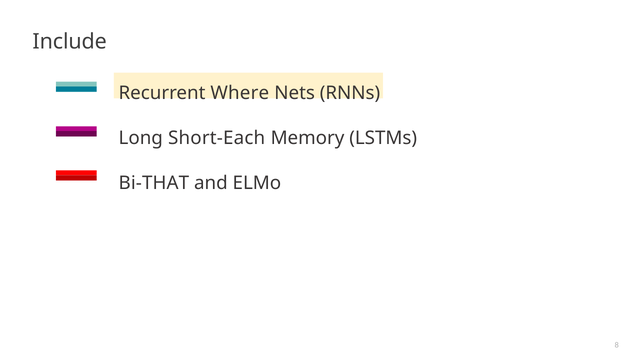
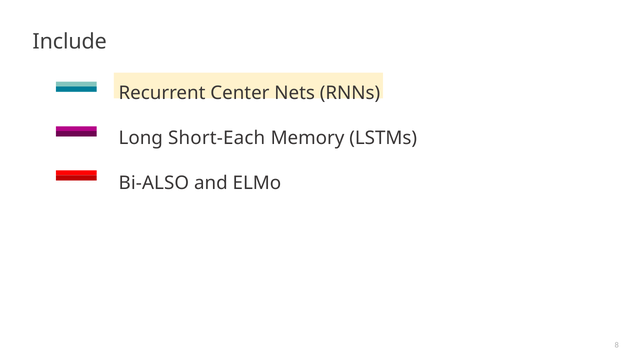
Where: Where -> Center (240, 93)
Bi-THAT: Bi-THAT -> Bi-ALSO (154, 183)
